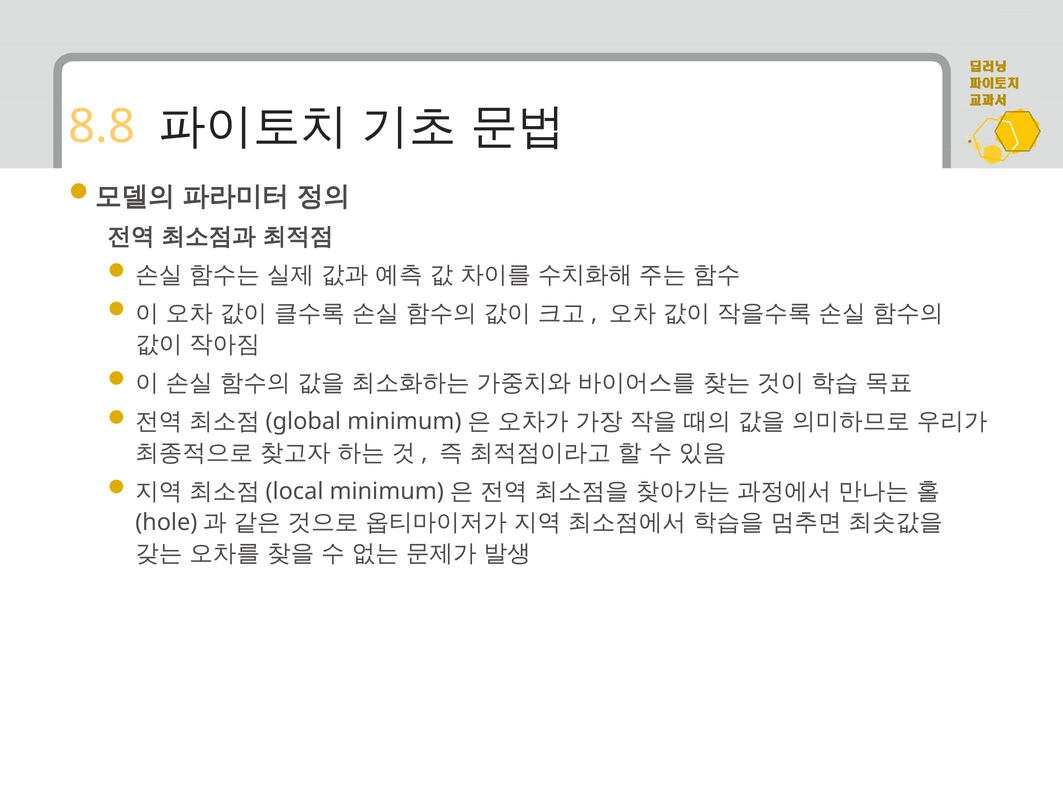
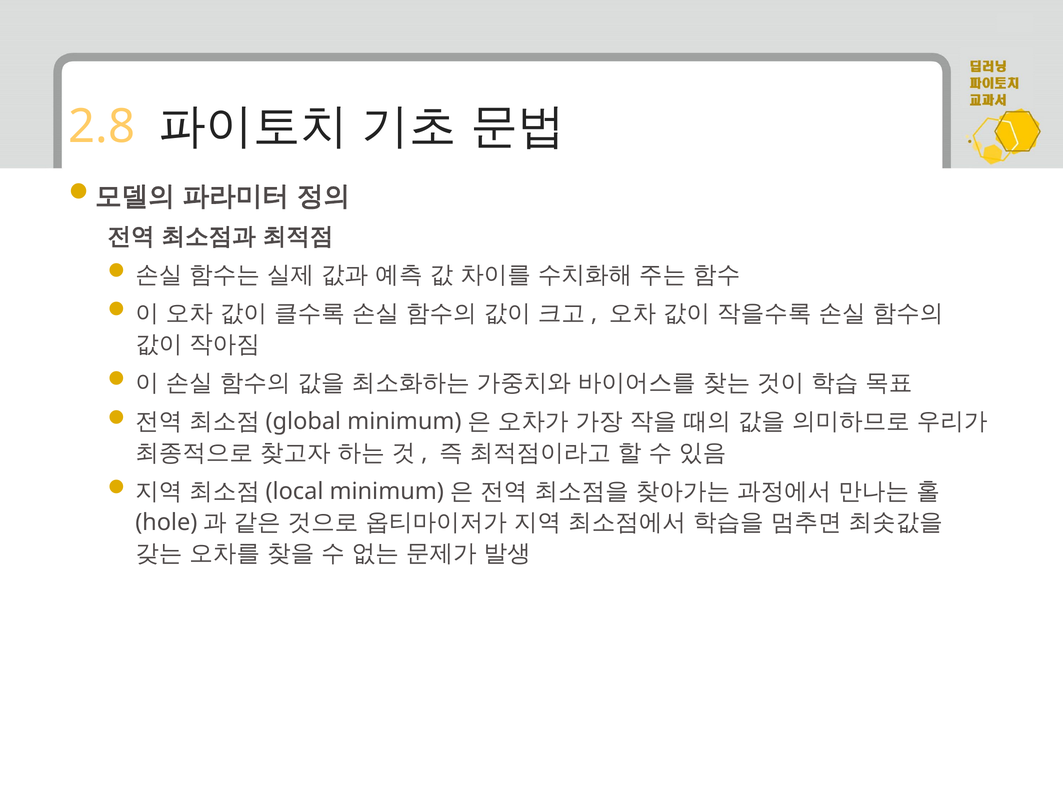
8.8: 8.8 -> 2.8 (102, 126)
